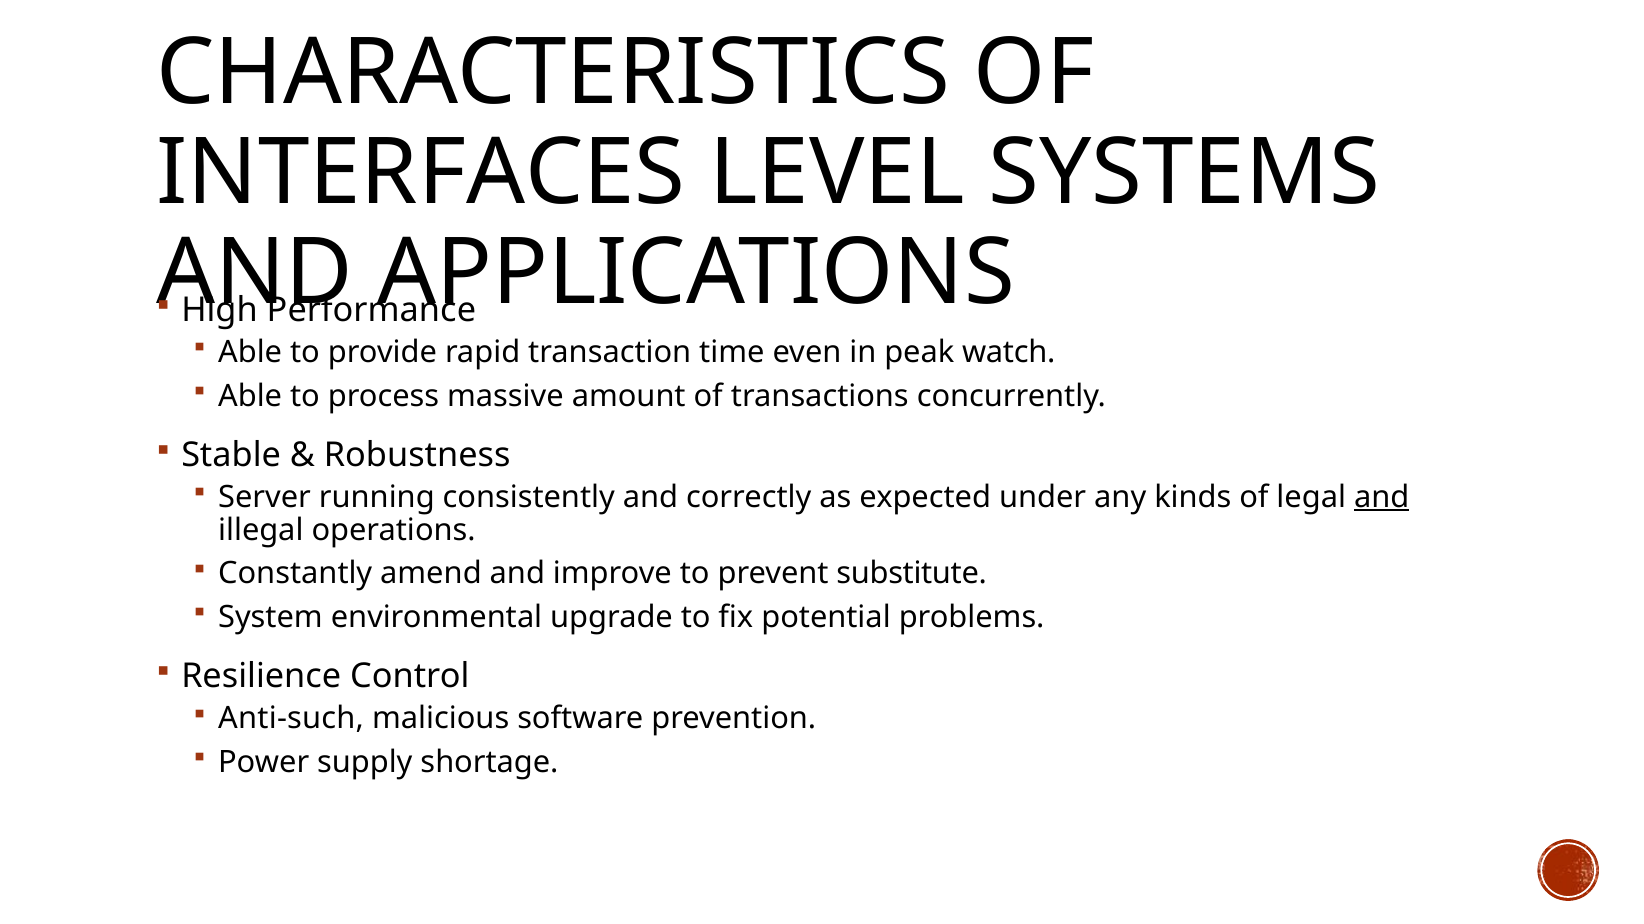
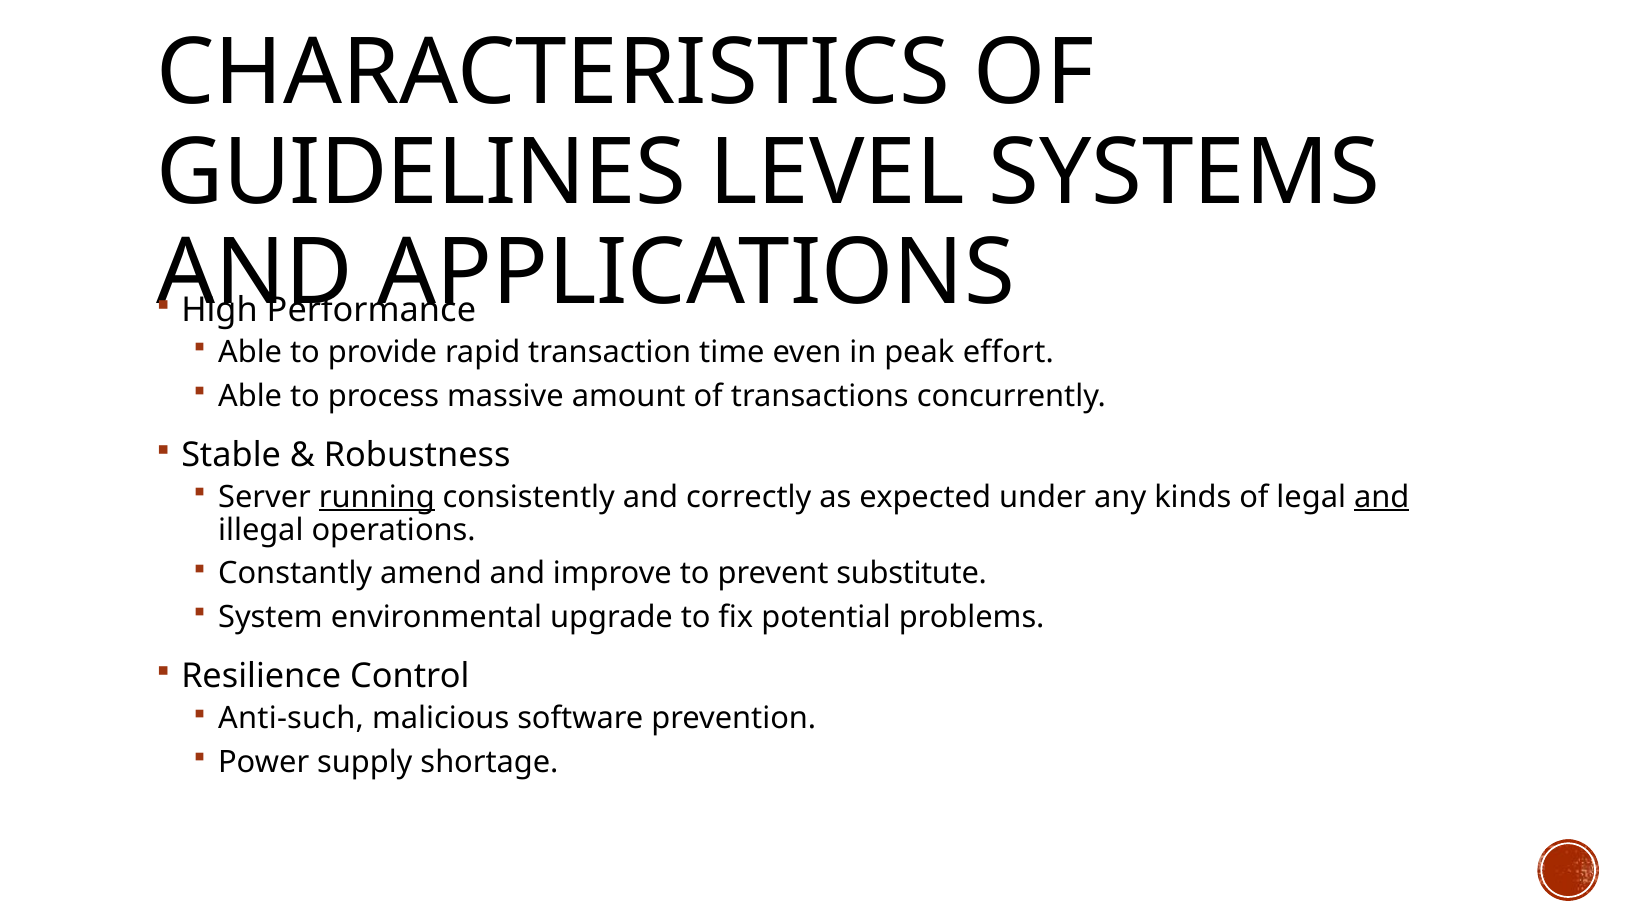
INTERFACES: INTERFACES -> GUIDELINES (421, 173)
watch: watch -> effort (1008, 353)
running underline: none -> present (377, 497)
